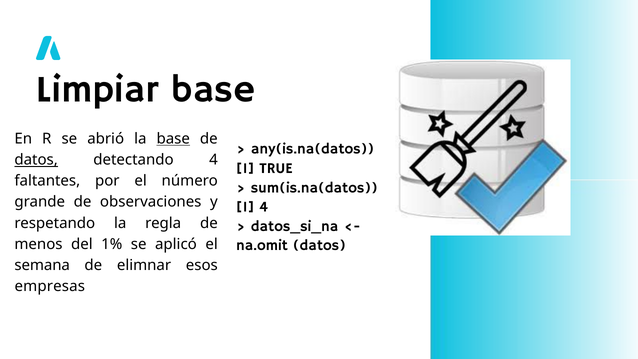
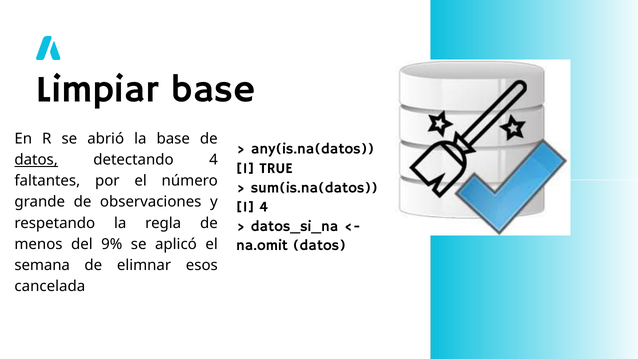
base underline: present -> none (173, 139)
1%: 1% -> 9% (112, 244)
empresas: empresas -> cancelada (50, 286)
